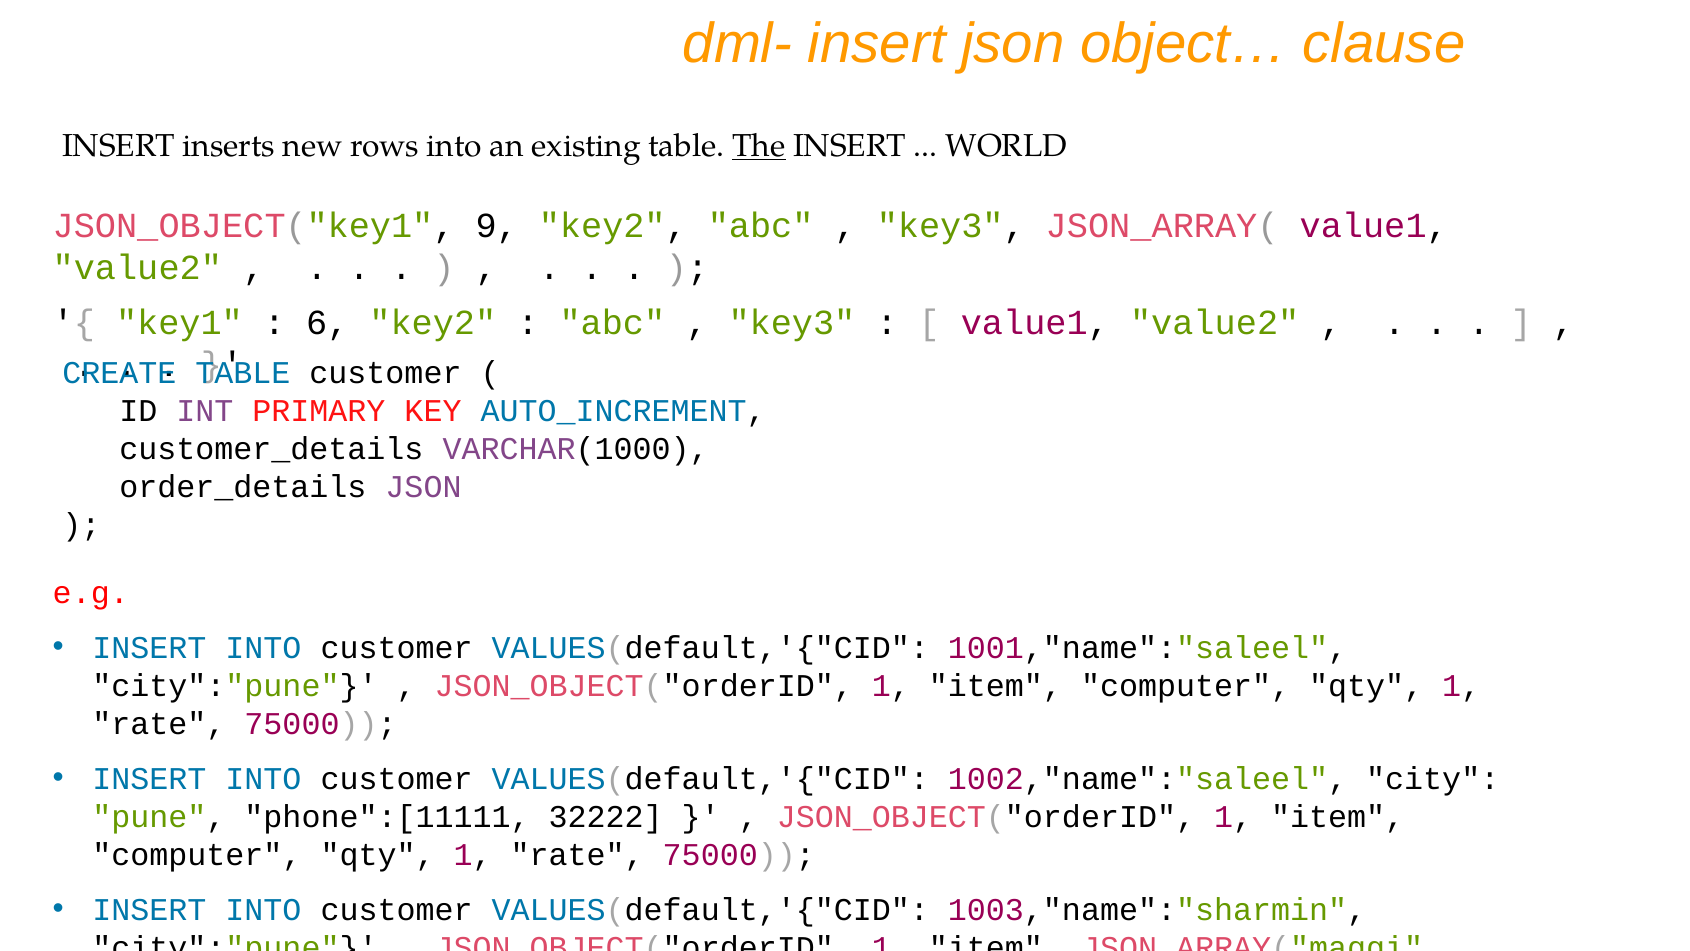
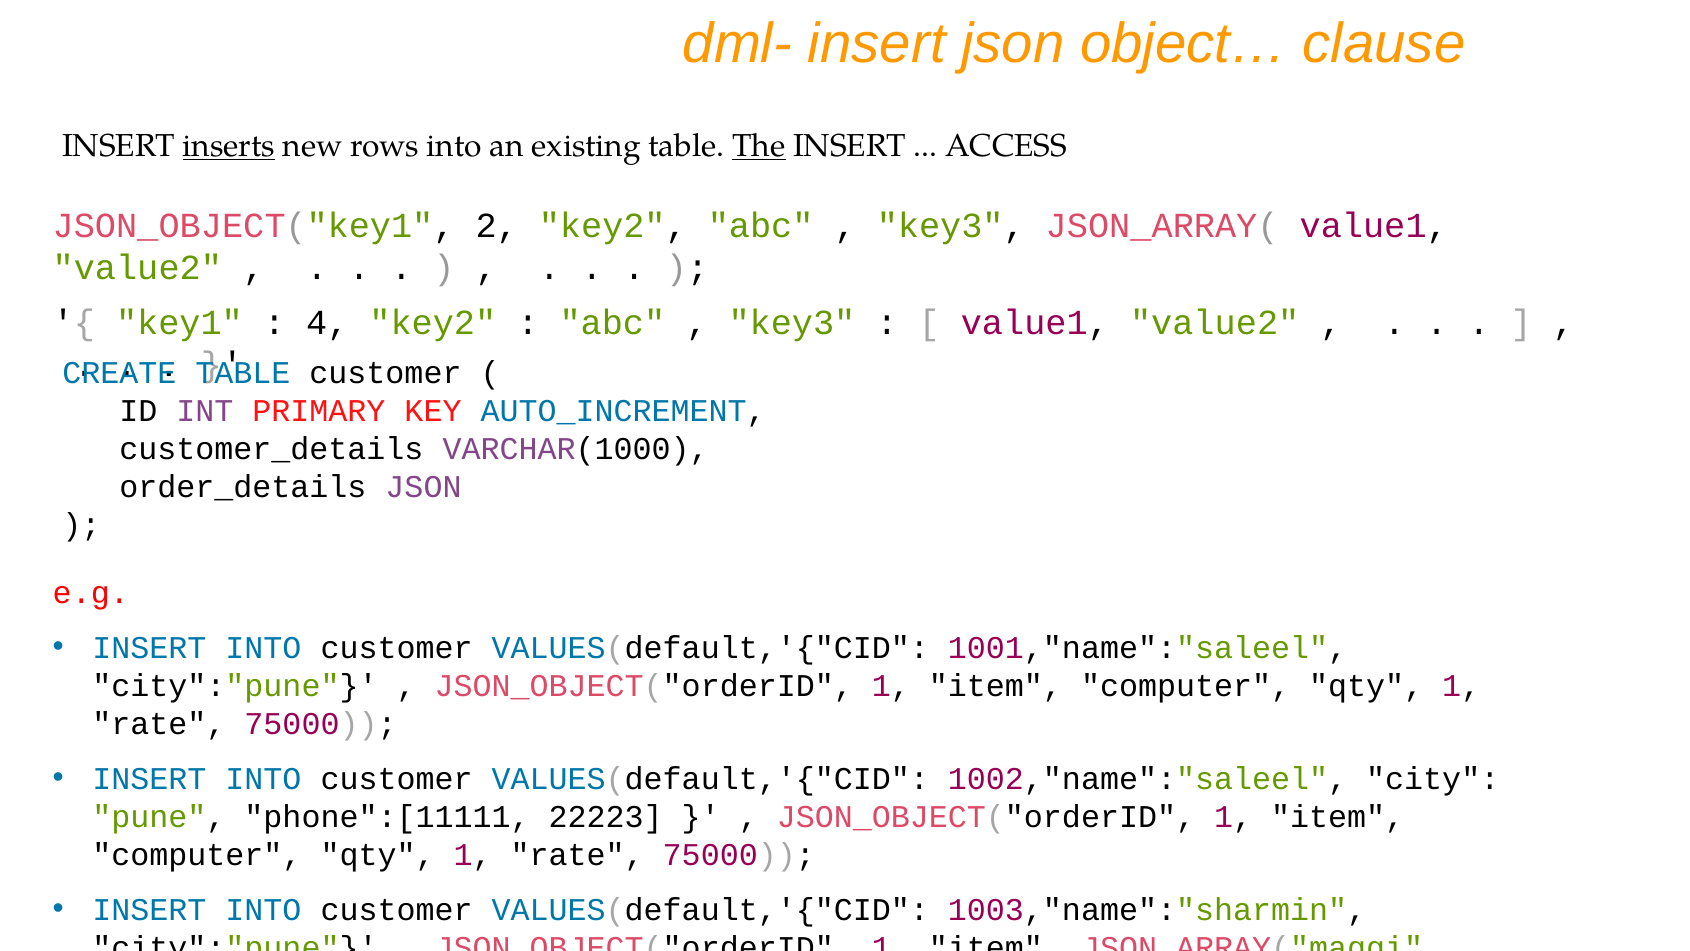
inserts underline: none -> present (229, 146)
WORLD: WORLD -> ACCESS (1006, 146)
JSON_OBJECT("key1 9: 9 -> 2 (497, 226)
6: 6 -> 4 (327, 323)
32222: 32222 -> 22223 (606, 816)
